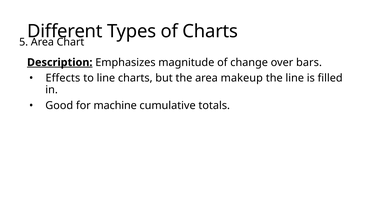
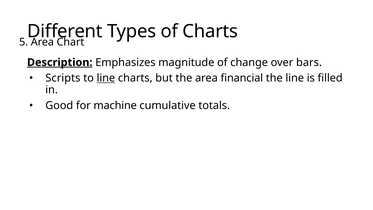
Effects: Effects -> Scripts (63, 78)
line underline: none -> present (106, 78)
makeup: makeup -> financial (242, 78)
